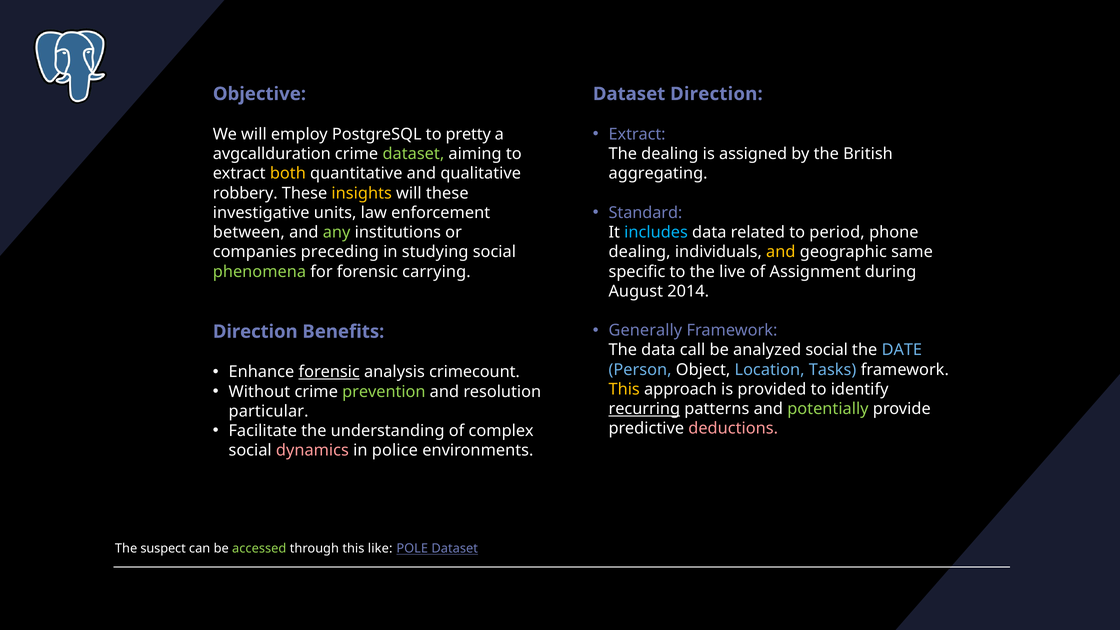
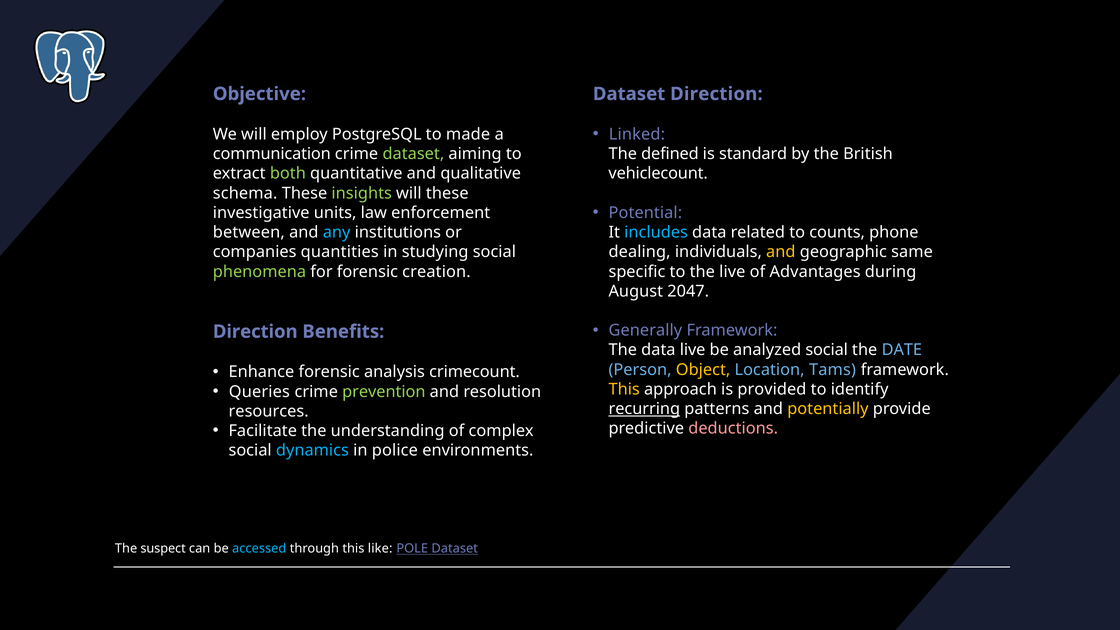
Extract: Extract -> Linked (637, 134)
pretty: pretty -> made (468, 134)
avgcallduration: avgcallduration -> communication (272, 154)
The dealing: dealing -> defined (670, 154)
assigned: assigned -> standard (753, 154)
both colour: yellow -> light green (288, 174)
aggregating: aggregating -> vehiclecount (658, 174)
robbery: robbery -> schema (245, 193)
insights colour: yellow -> light green (362, 193)
Standard: Standard -> Potential (645, 213)
any colour: light green -> light blue (337, 232)
period: period -> counts (837, 232)
preceding: preceding -> quantities (340, 252)
carrying: carrying -> creation (436, 272)
Assignment: Assignment -> Advantages (815, 272)
2014: 2014 -> 2047 (688, 291)
data call: call -> live (693, 350)
forensic underline: present -> none (329, 372)
Object colour: white -> yellow (703, 370)
Tasks: Tasks -> Tams (832, 370)
Without: Without -> Queries (259, 392)
potentially colour: light green -> yellow (828, 409)
particular: particular -> resources (269, 411)
dynamics colour: pink -> light blue (312, 451)
accessed colour: light green -> light blue (259, 548)
